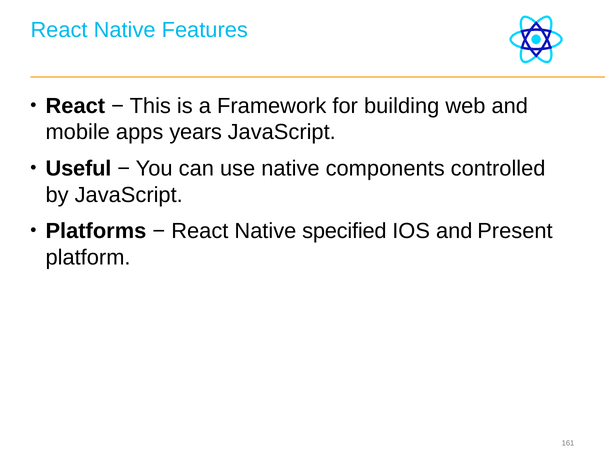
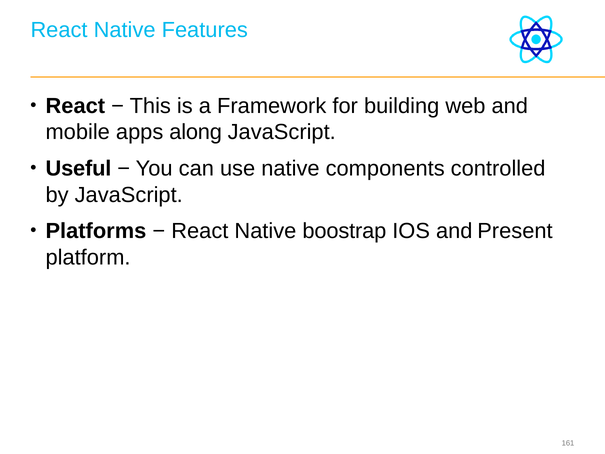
years: years -> along (196, 132)
specified: specified -> boostrap (344, 231)
